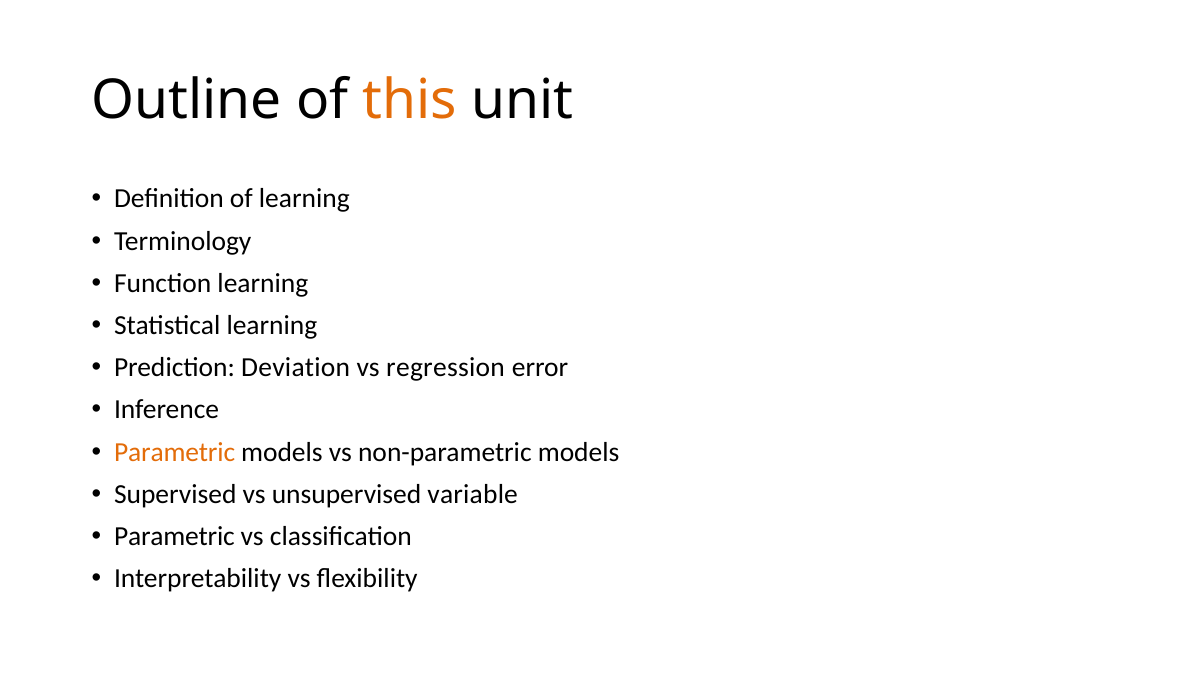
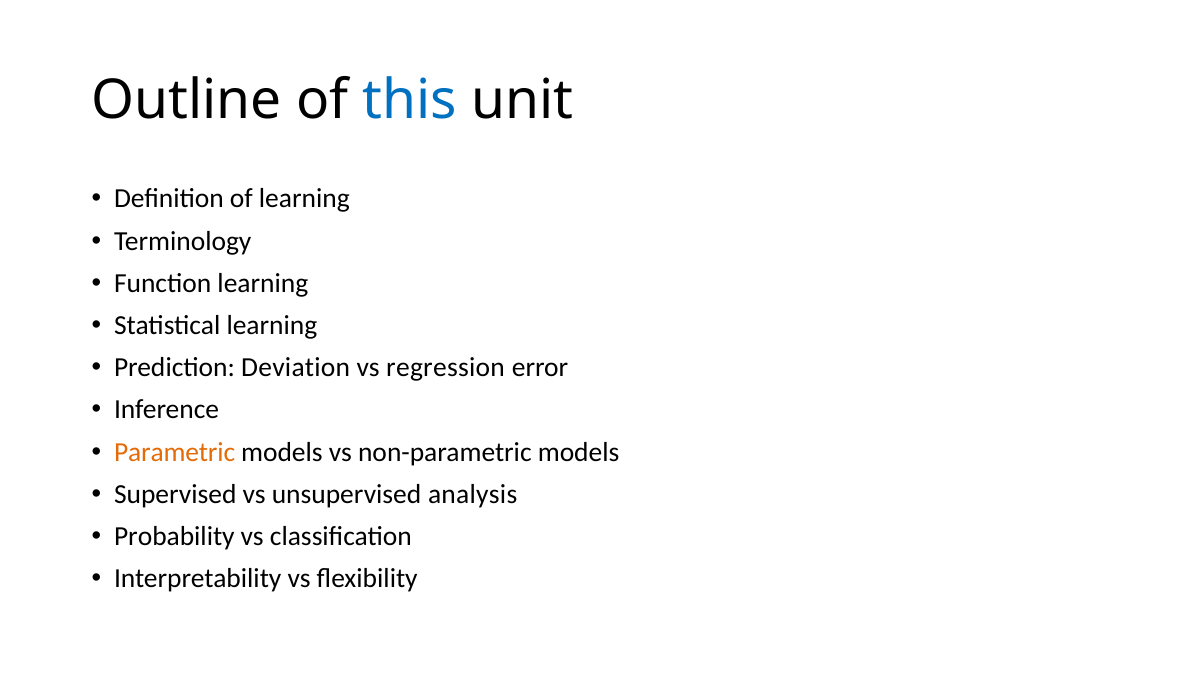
this colour: orange -> blue (410, 101)
variable: variable -> analysis (473, 495)
Parametric: Parametric -> Probability (174, 537)
